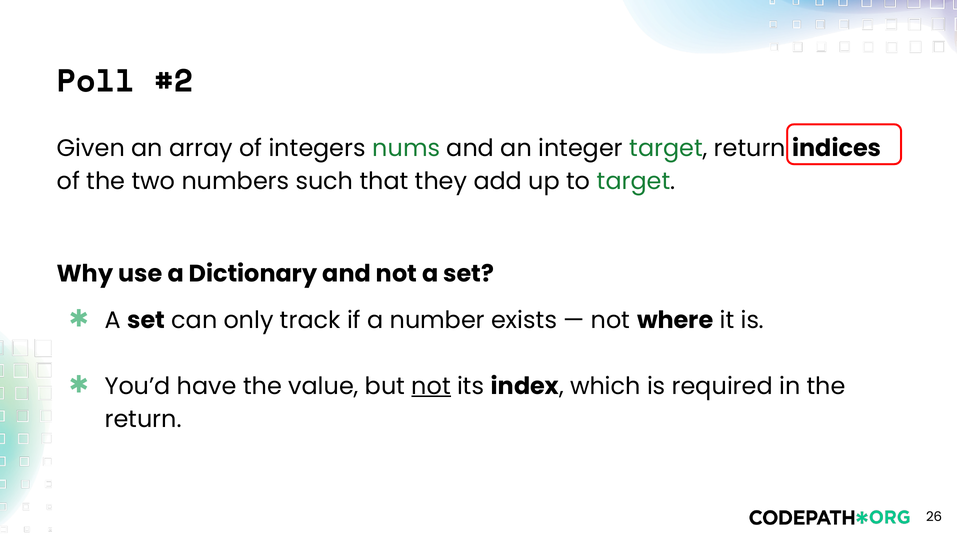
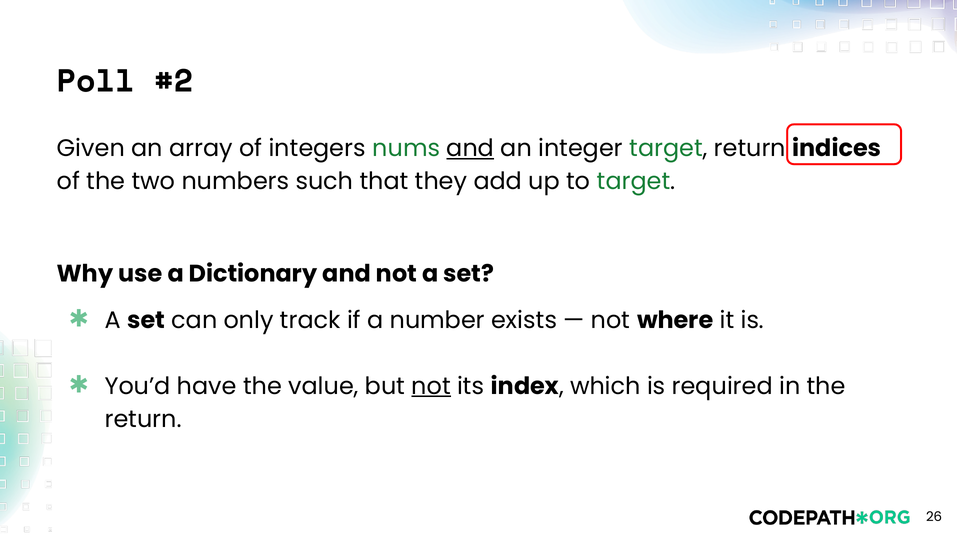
and underline: none -> present (470, 148)
